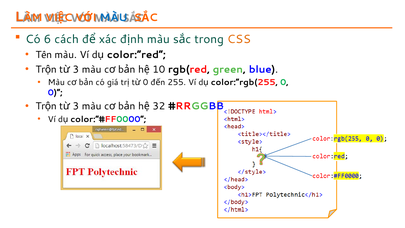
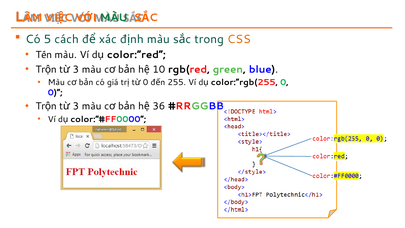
MÀU colour: blue -> green (114, 18)
6: 6 -> 5 (47, 39)
32: 32 -> 36 (159, 106)
